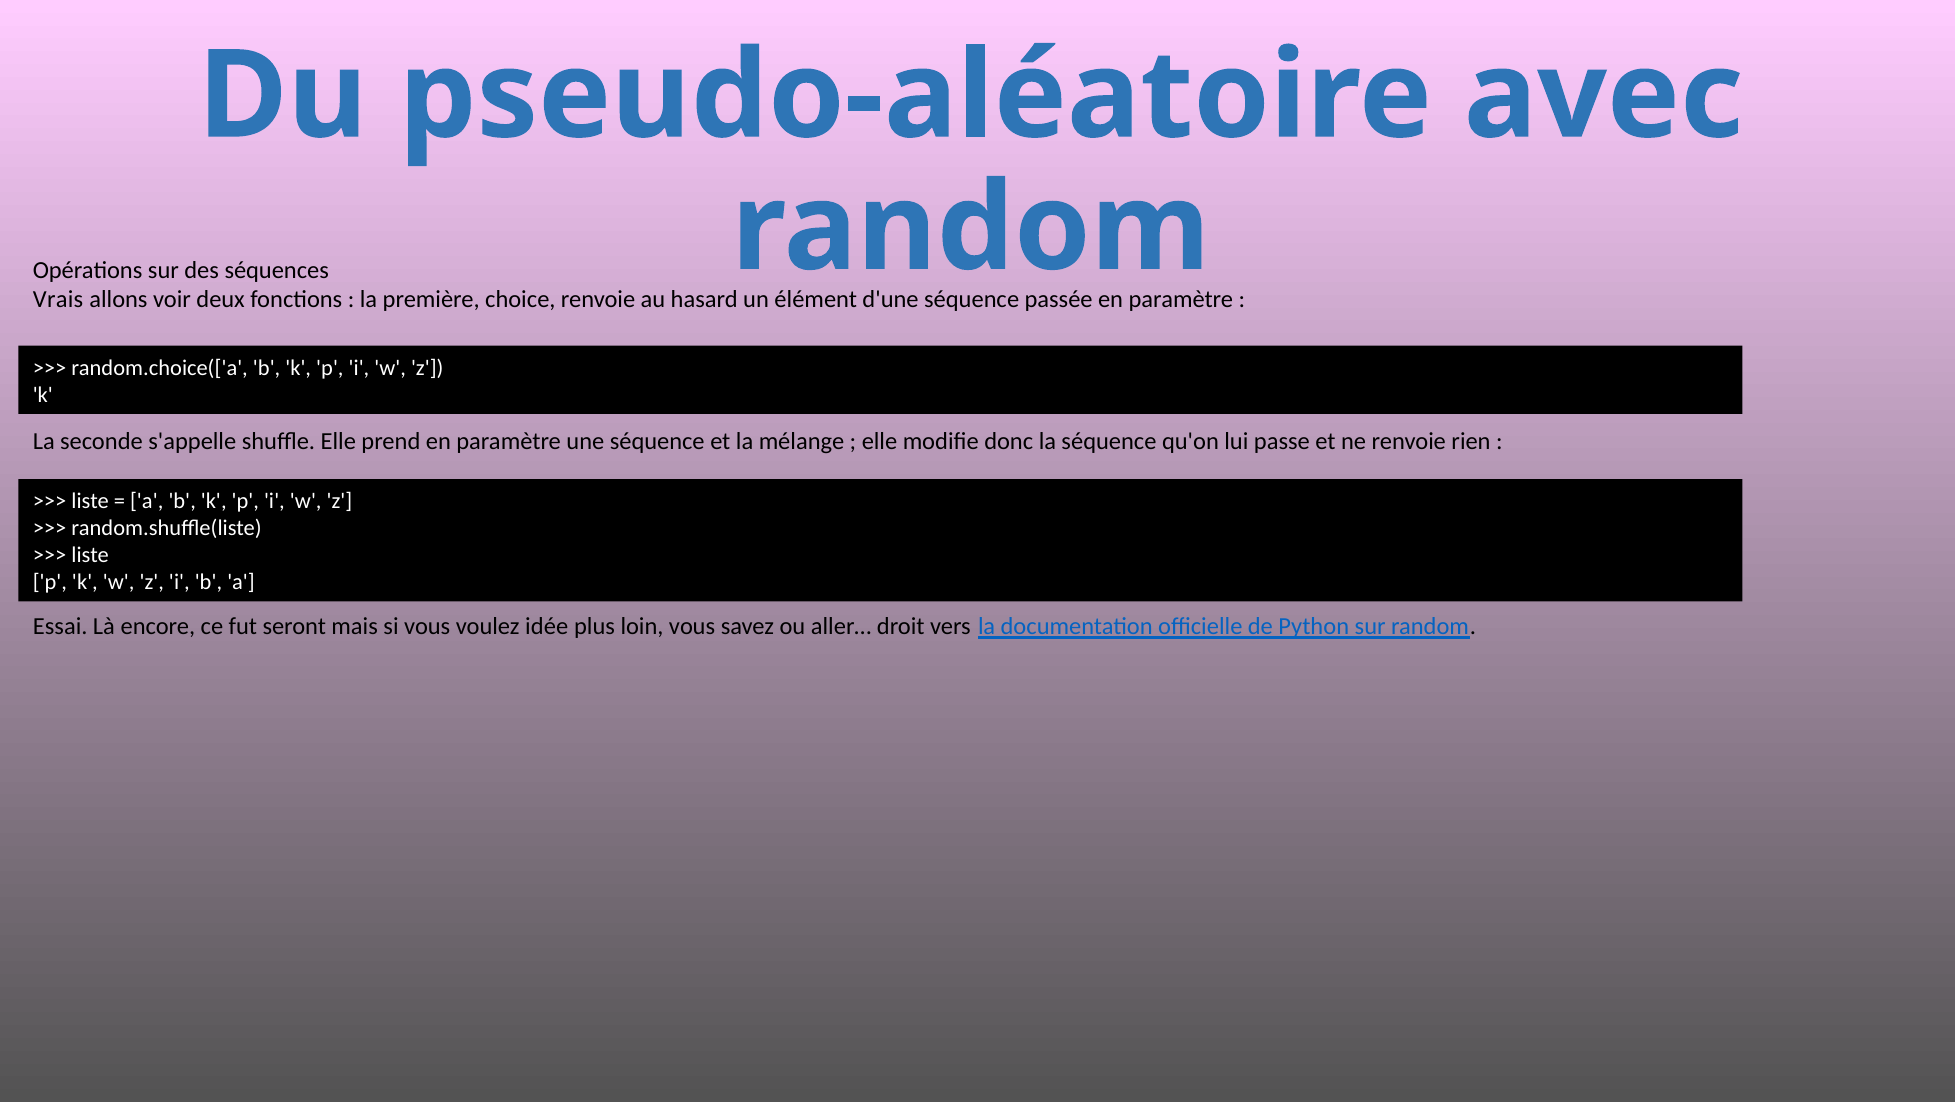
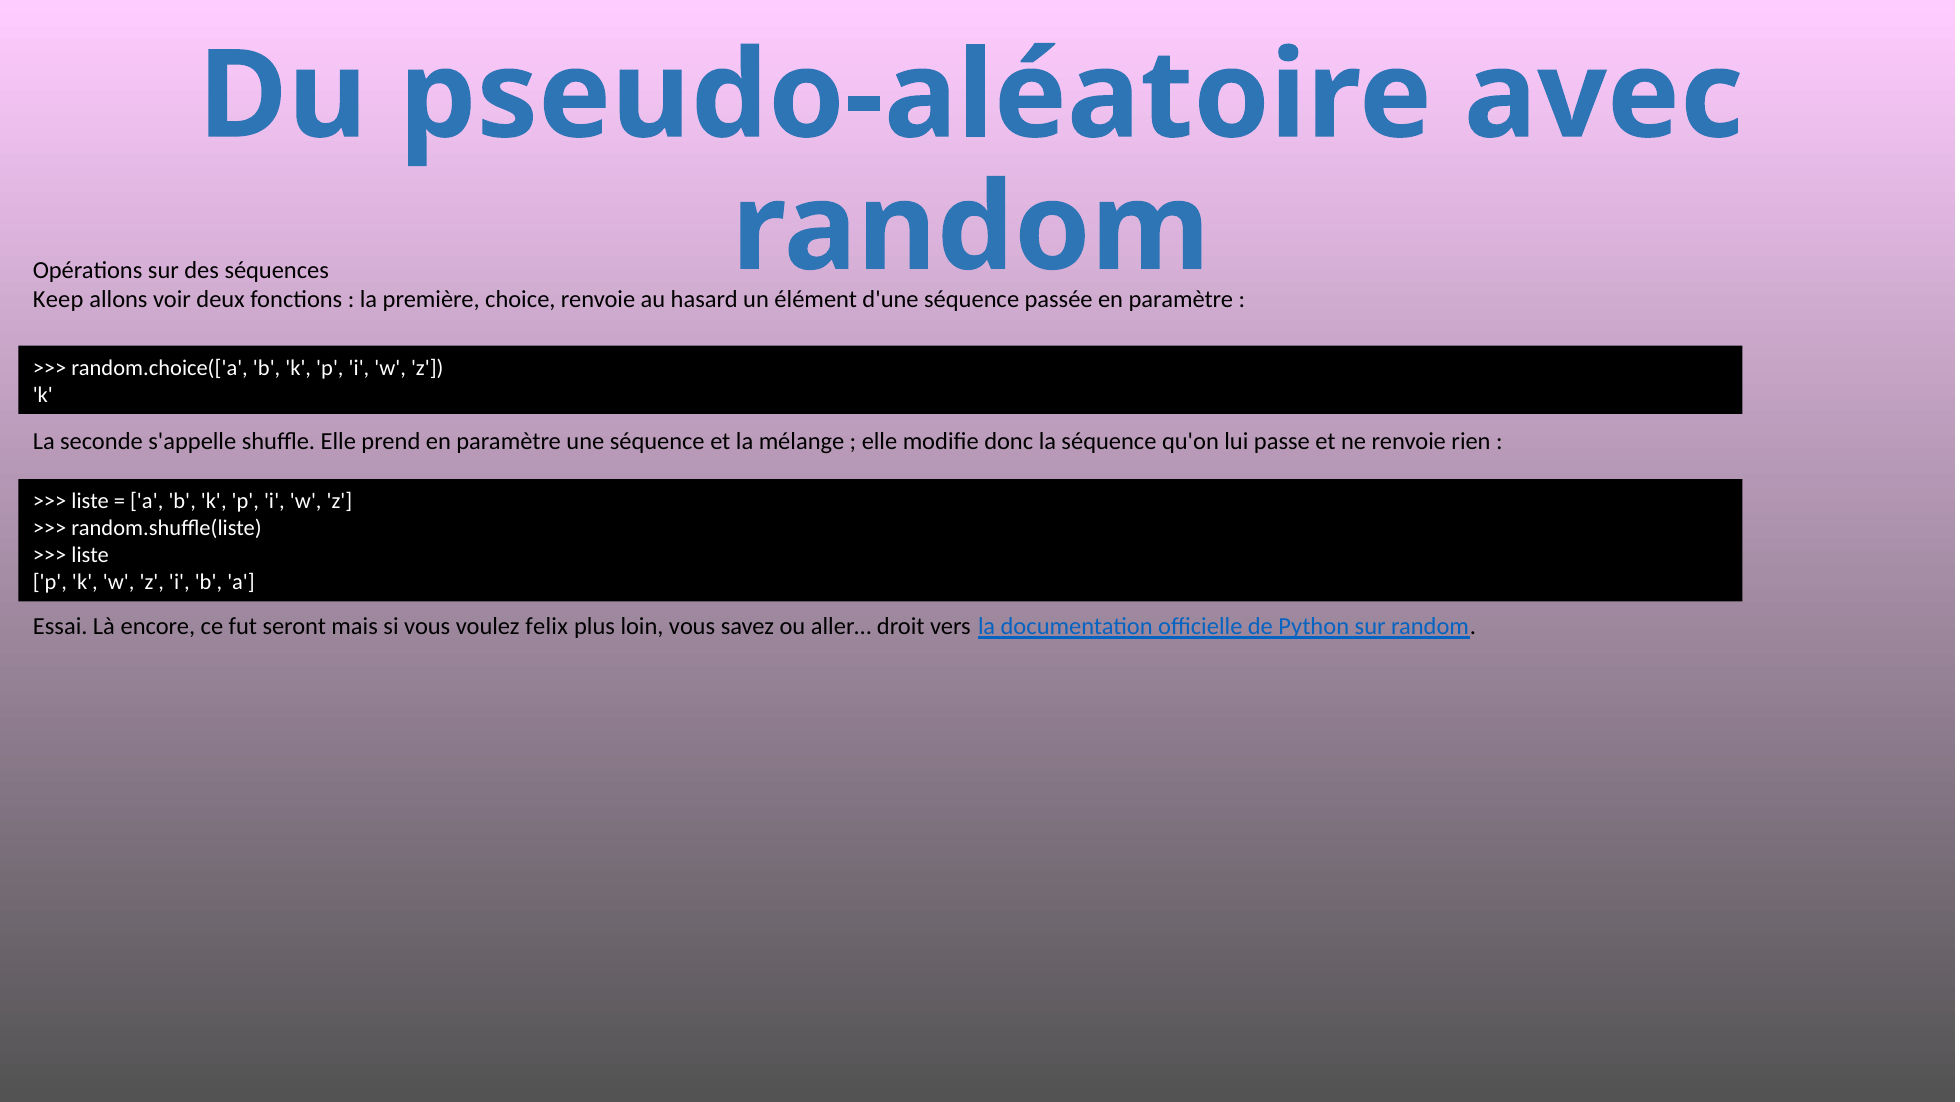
Vrais: Vrais -> Keep (58, 300)
idée: idée -> felix (547, 627)
